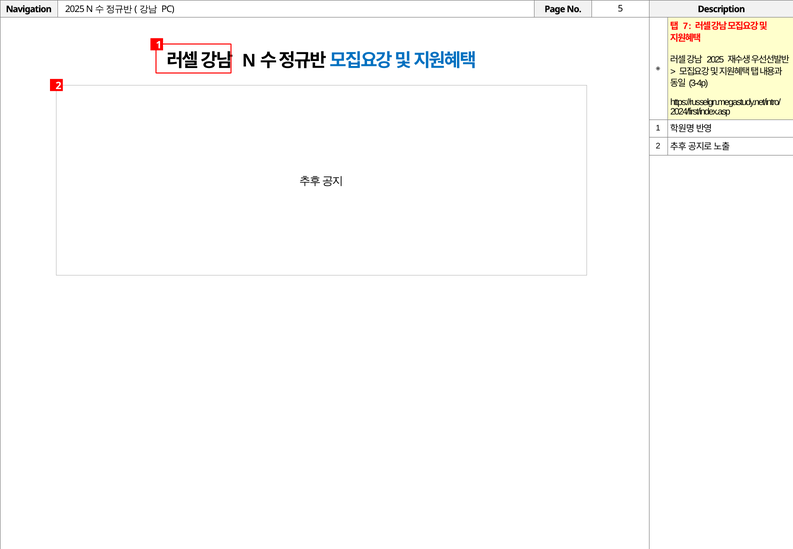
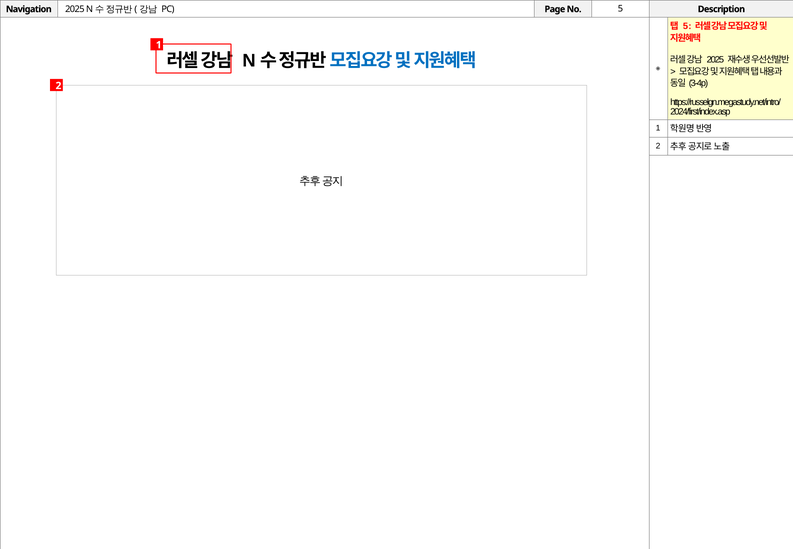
7: 7 -> 5 (685, 26)
